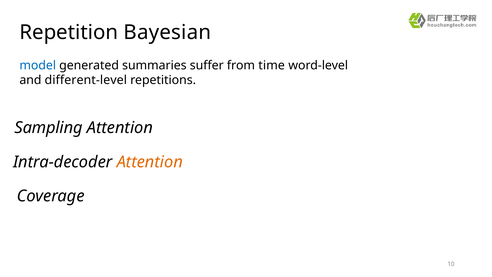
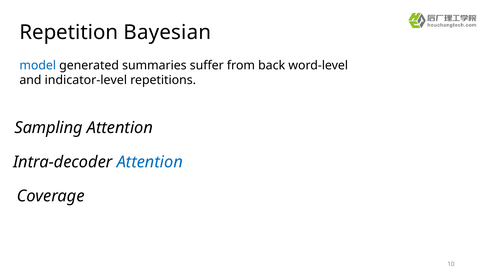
time: time -> back (272, 65)
different-level: different-level -> indicator-level (86, 80)
Attention colour: orange -> blue (150, 162)
